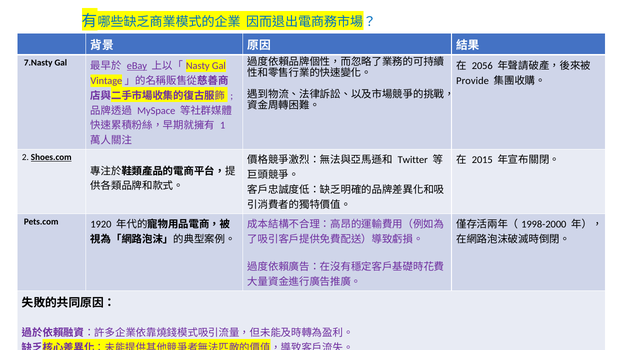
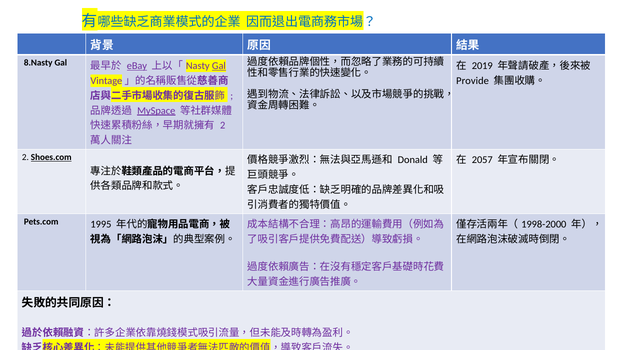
7.Nasty: 7.Nasty -> 8.Nasty (38, 63)
Gal underline: none -> present (219, 66)
2056: 2056 -> 2019 (482, 66)
MySpace underline: none -> present (156, 111)
1: 1 -> 2 (223, 126)
Twitter: Twitter -> Donald (413, 160)
2015: 2015 -> 2057 (482, 160)
1920: 1920 -> 1995 (101, 225)
